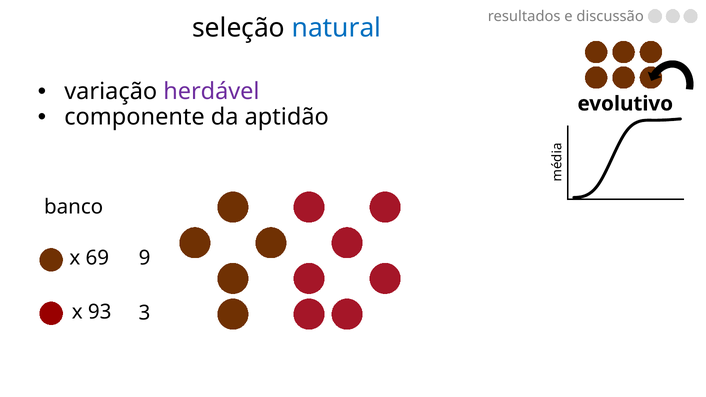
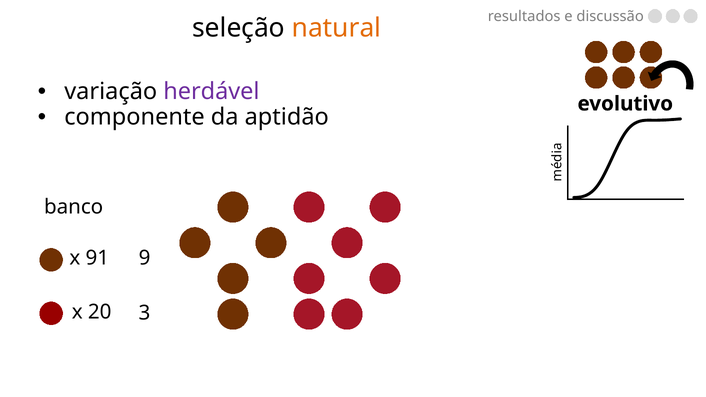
natural colour: blue -> orange (337, 28)
69: 69 -> 91 (97, 258)
93: 93 -> 20 (100, 312)
